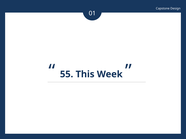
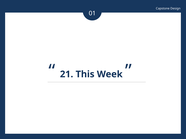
55: 55 -> 21 (67, 74)
